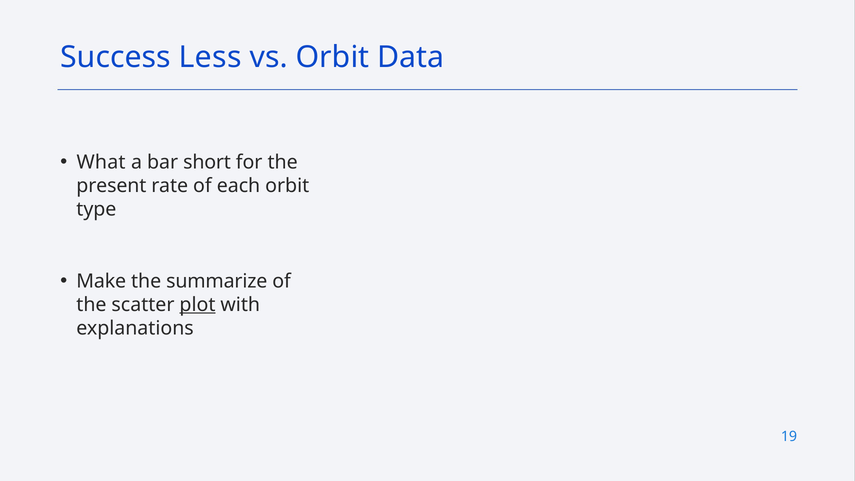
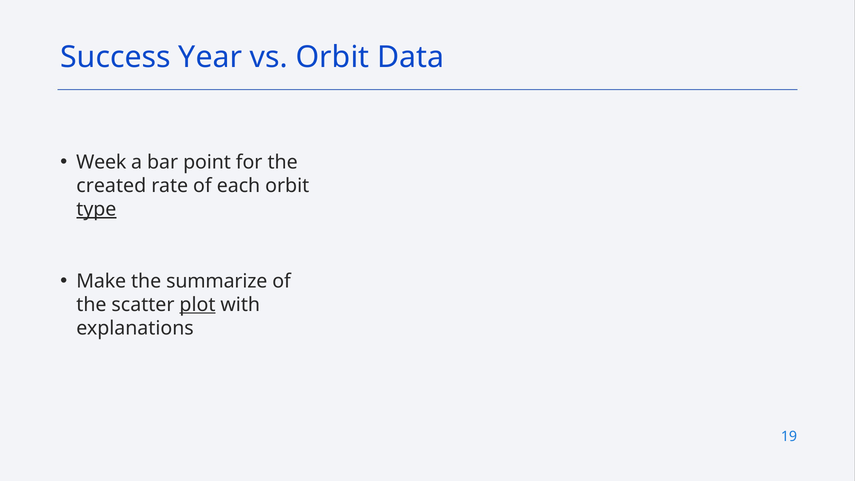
Less: Less -> Year (210, 57)
What: What -> Week (101, 162)
short: short -> point (207, 162)
present: present -> created (111, 186)
type underline: none -> present (96, 209)
